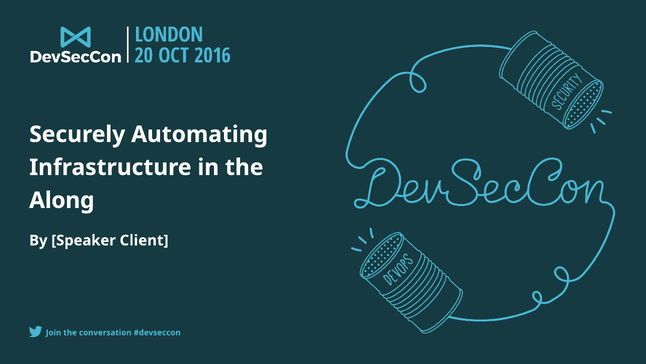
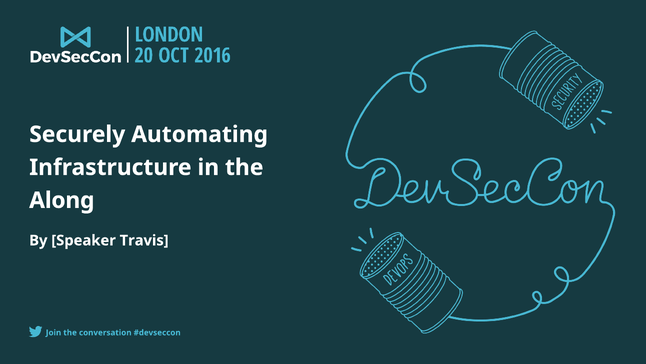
Client: Client -> Travis (144, 240)
